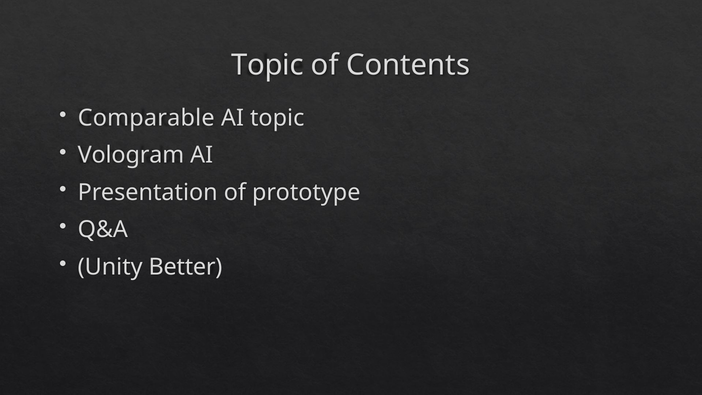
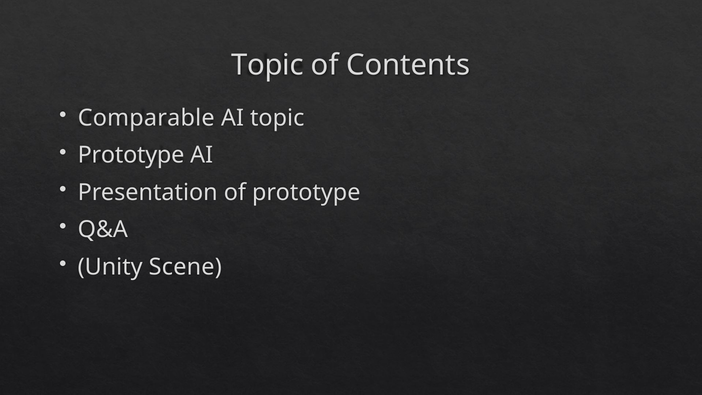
Vologram: Vologram -> Prototype (131, 155)
Better: Better -> Scene (185, 267)
